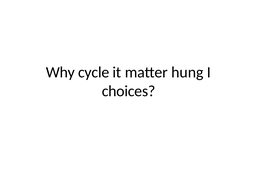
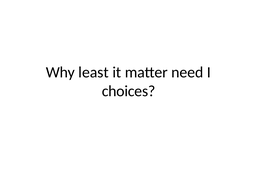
cycle: cycle -> least (94, 72)
hung: hung -> need (187, 72)
